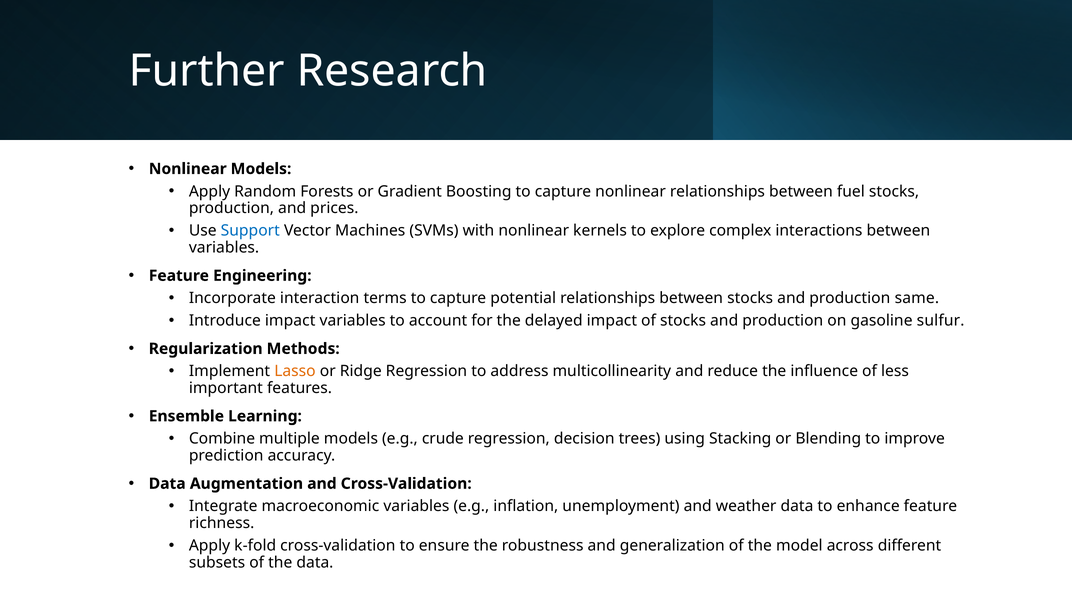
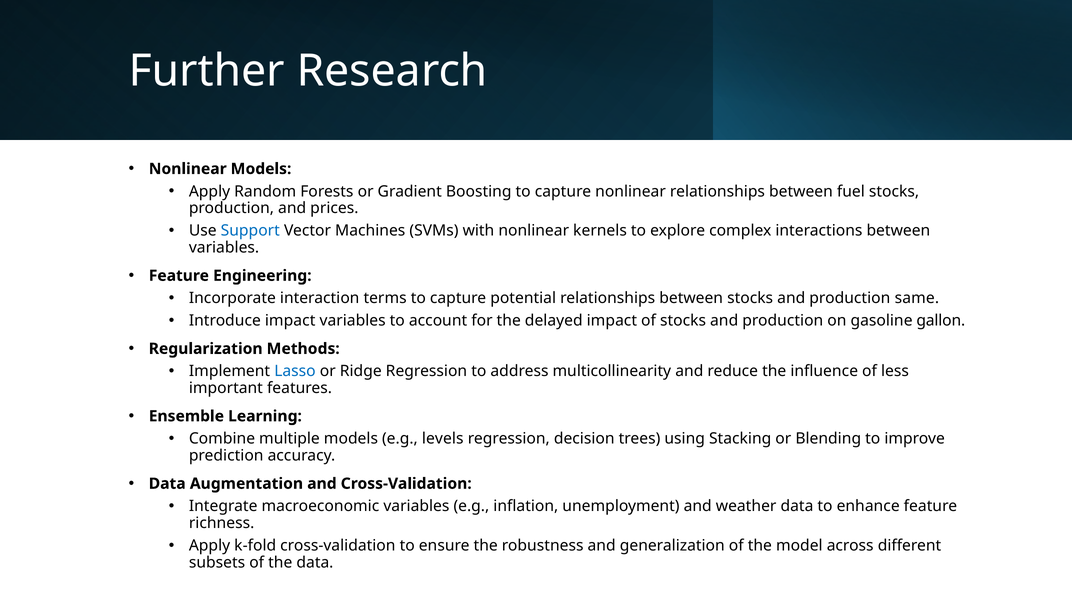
sulfur: sulfur -> gallon (941, 321)
Lasso colour: orange -> blue (295, 371)
crude: crude -> levels (443, 439)
